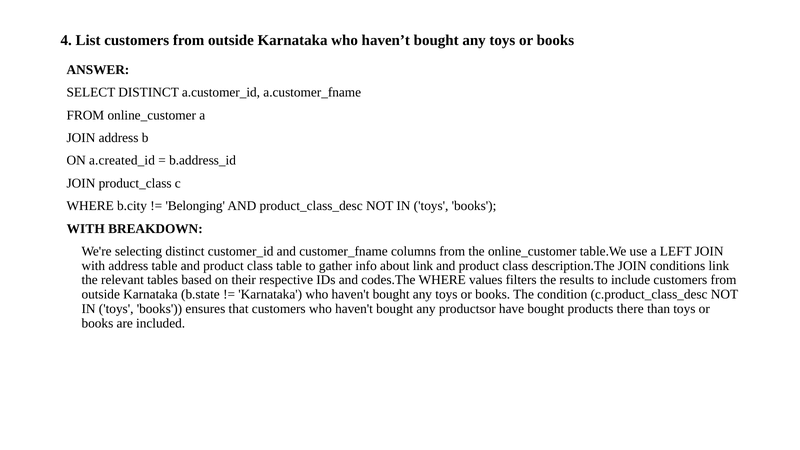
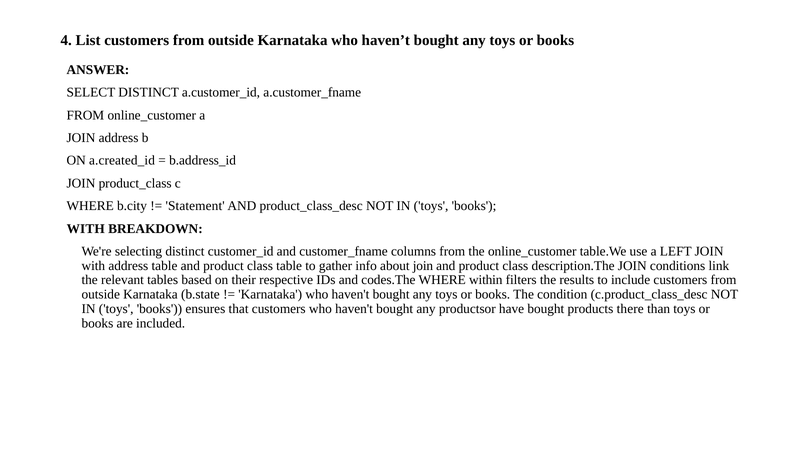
Belonging: Belonging -> Statement (195, 206)
about link: link -> join (423, 266)
values: values -> within (486, 280)
